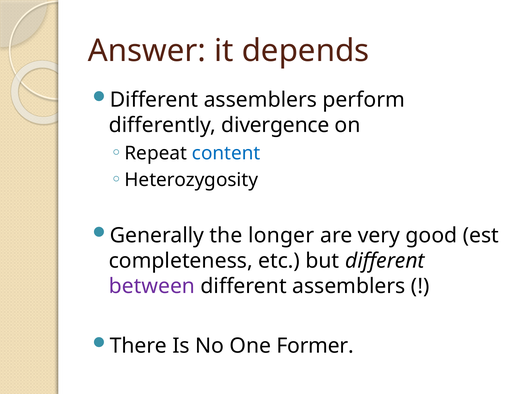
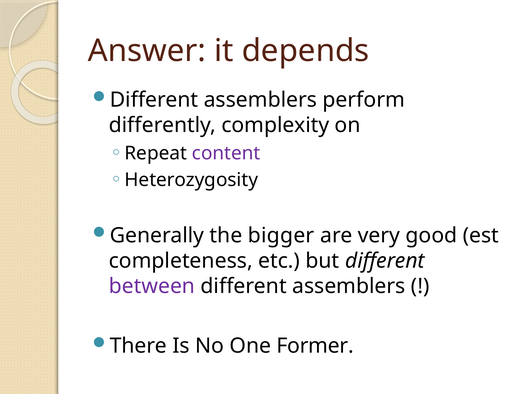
divergence: divergence -> complexity (275, 126)
content colour: blue -> purple (226, 153)
longer: longer -> bigger (281, 236)
